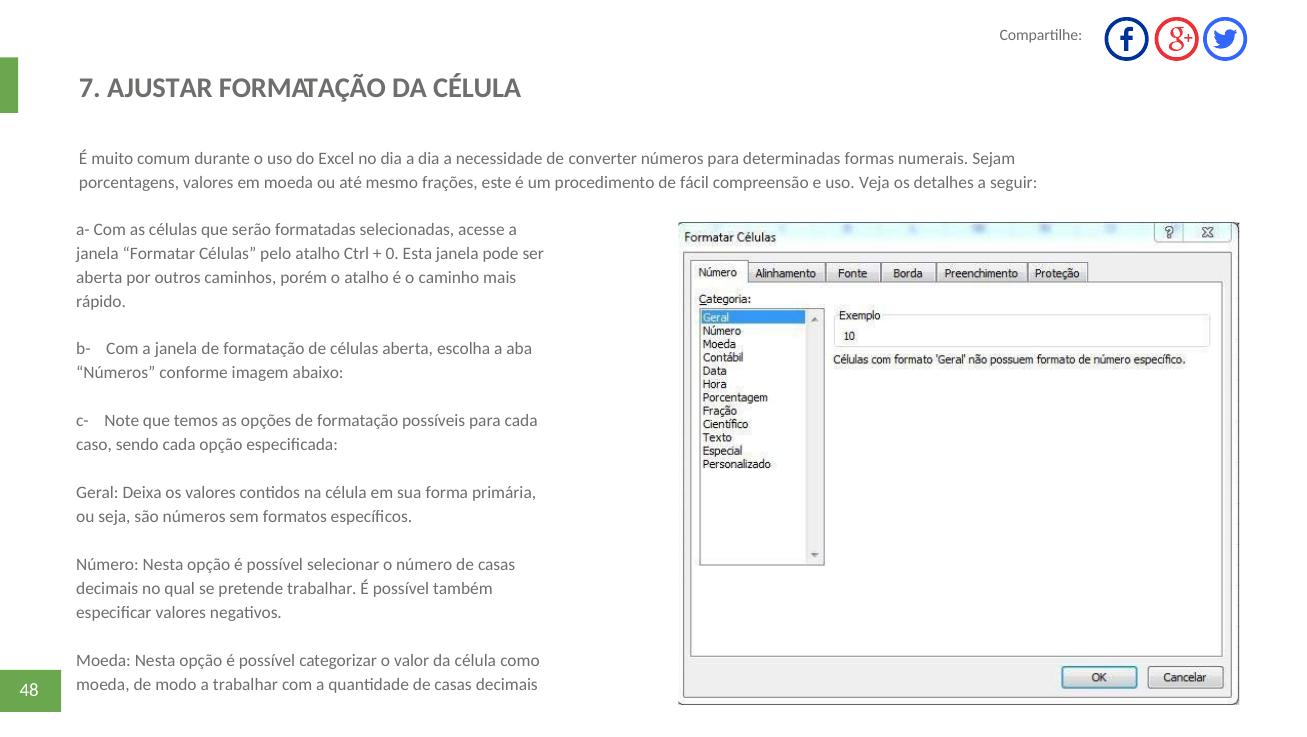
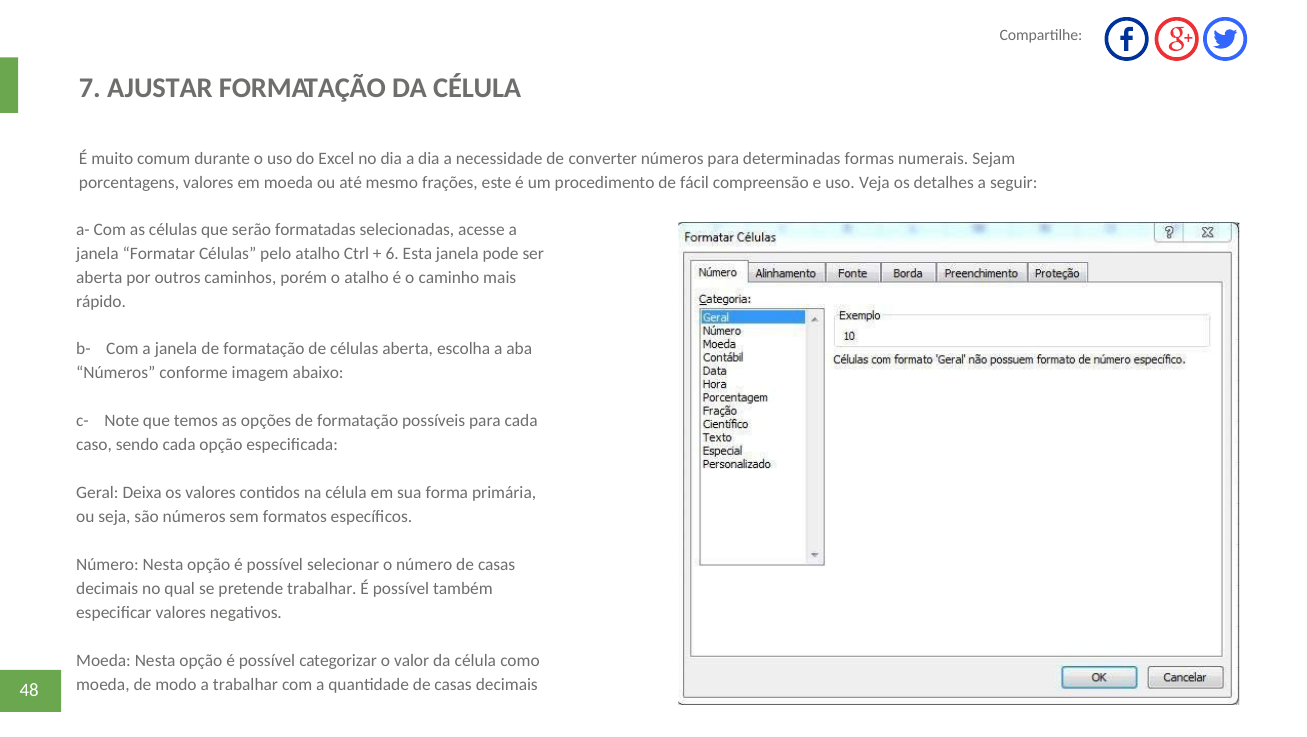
0: 0 -> 6 (392, 253)
